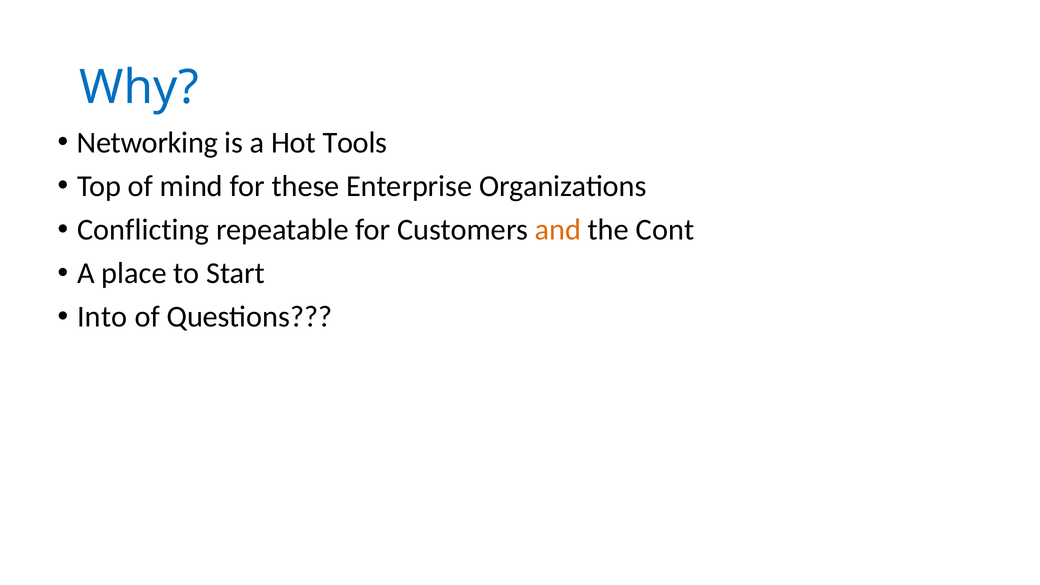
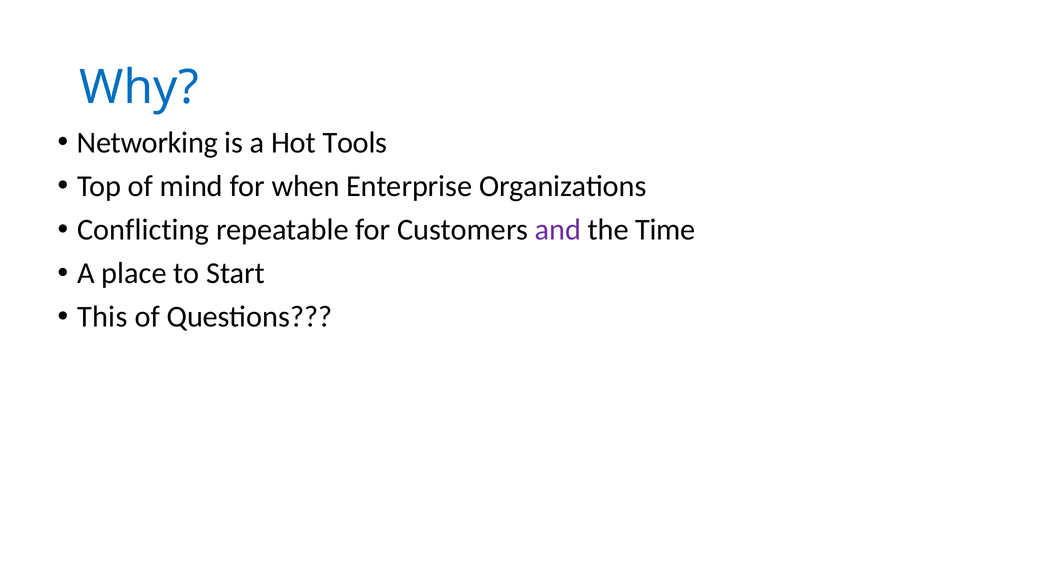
these: these -> when (306, 186)
and colour: orange -> purple (558, 230)
Cont: Cont -> Time (665, 230)
Into: Into -> This (102, 317)
